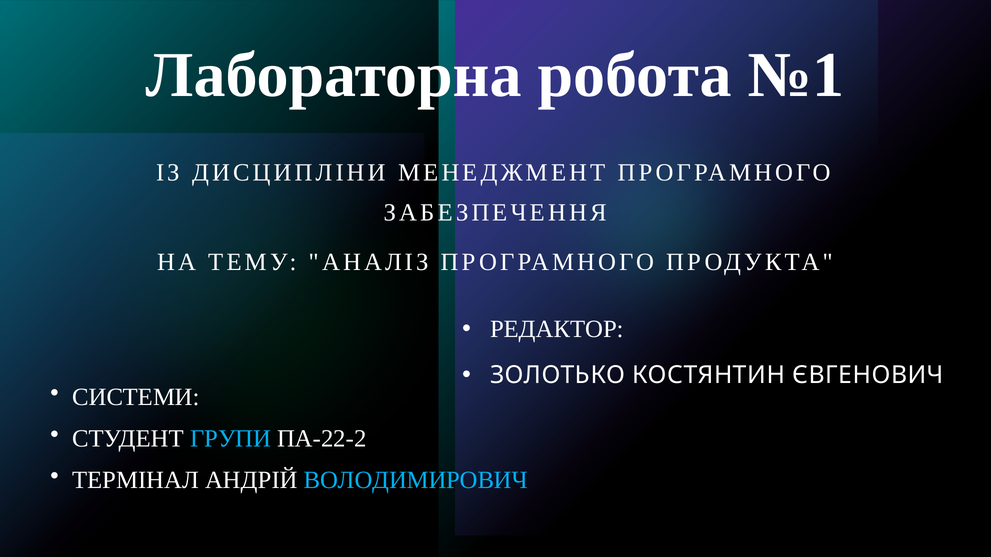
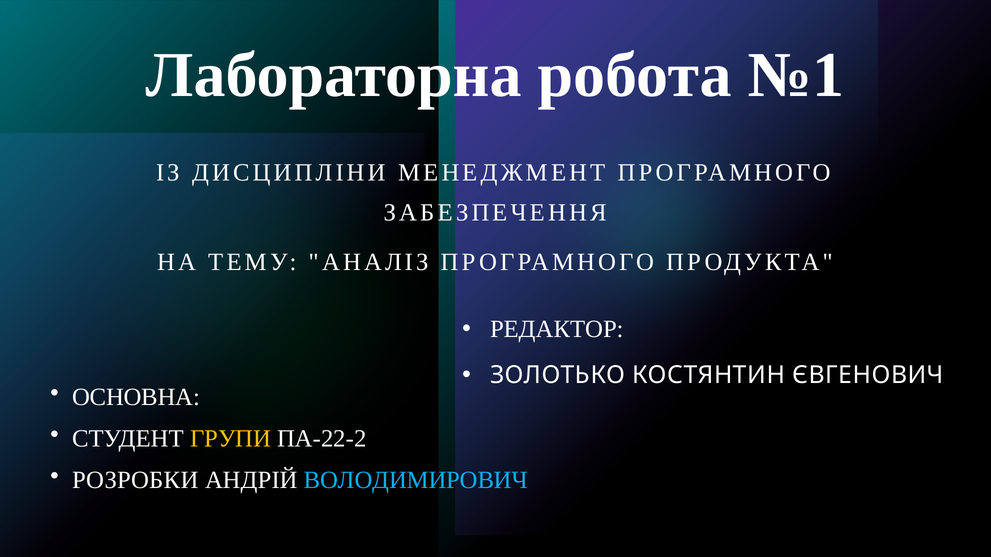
СИСТЕМИ: СИСТЕМИ -> ОСНОВНА (136, 398)
ГРУПИ colour: light blue -> yellow (231, 439)
ТЕРМІНАЛ: ТЕРМІНАЛ -> РОЗРОБКИ (136, 480)
